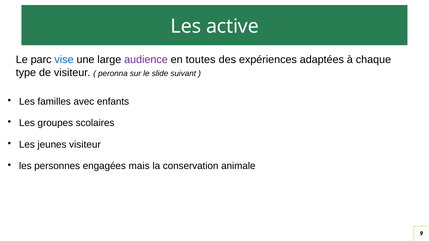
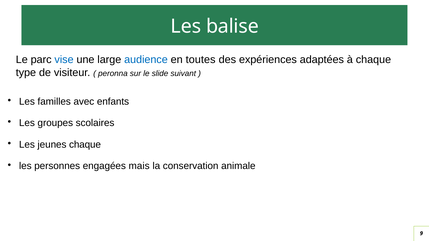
active: active -> balise (232, 27)
audience colour: purple -> blue (146, 60)
jeunes visiteur: visiteur -> chaque (85, 145)
